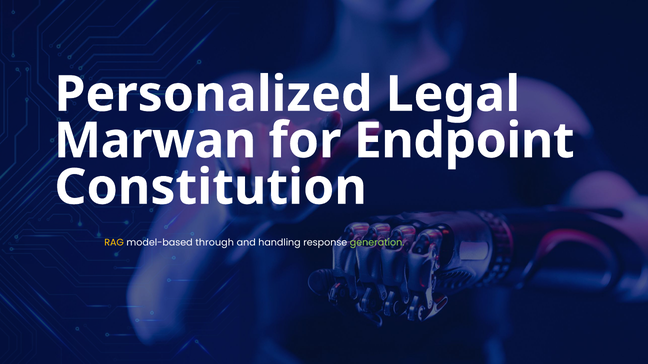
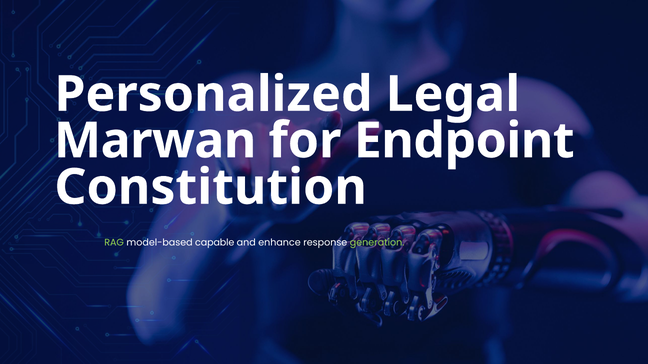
RAG colour: yellow -> light green (114, 243)
through: through -> capable (215, 243)
handling: handling -> enhance (279, 243)
